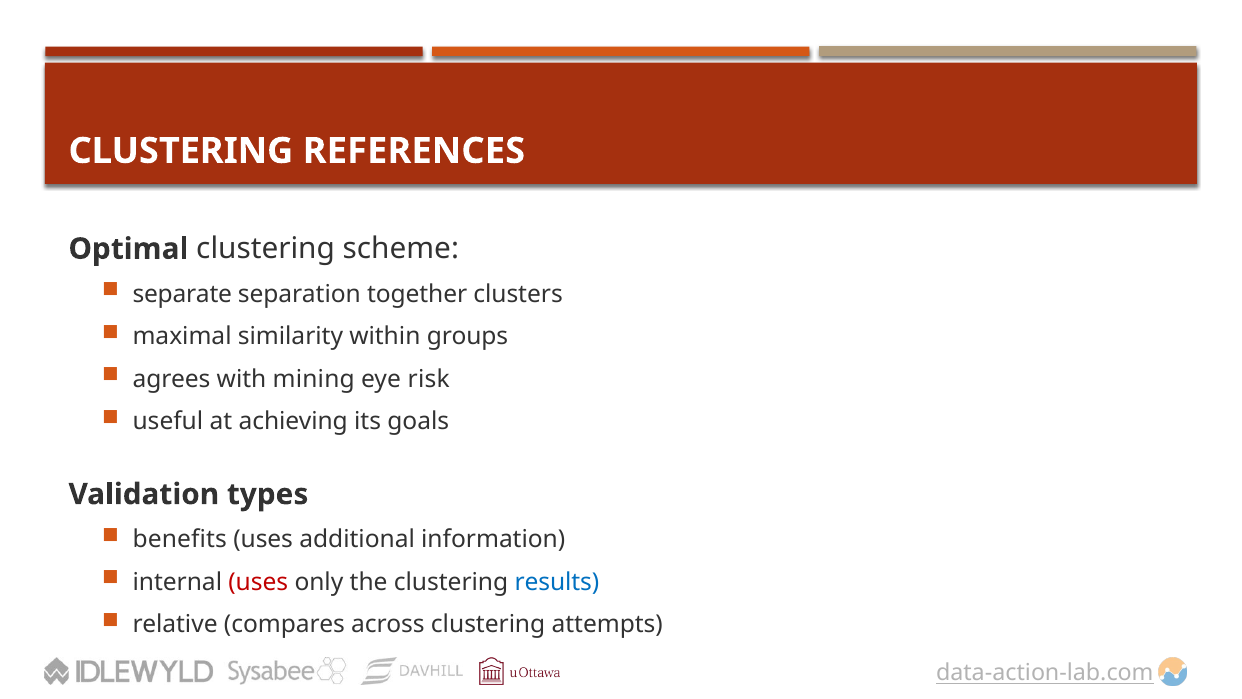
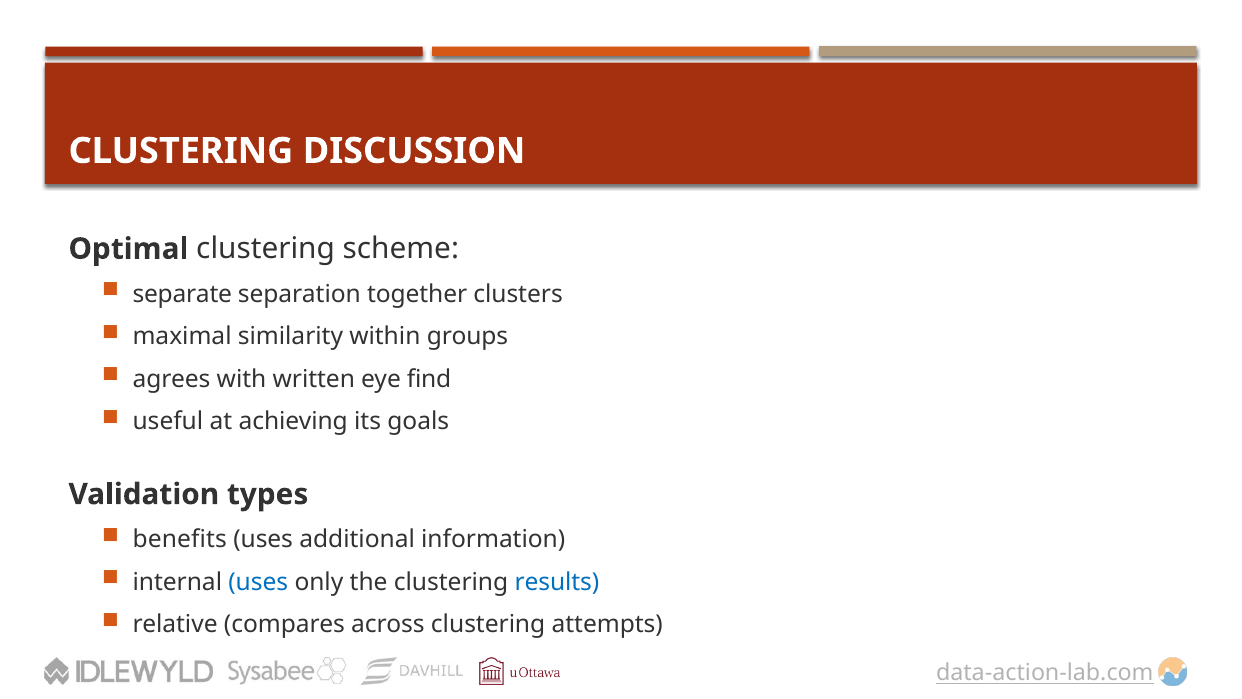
REFERENCES: REFERENCES -> DISCUSSION (414, 151)
mining: mining -> written (314, 379)
risk: risk -> find (429, 379)
uses colour: red -> blue (258, 582)
